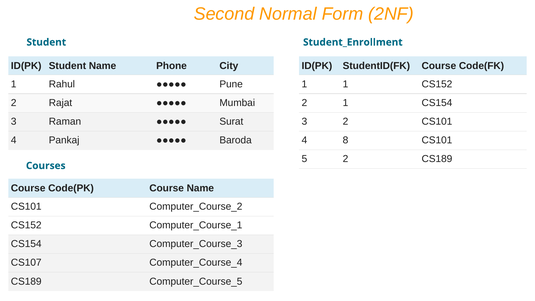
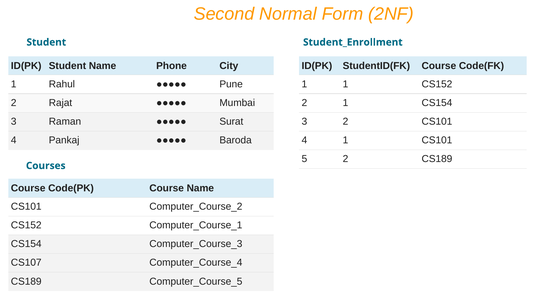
4 8: 8 -> 1 (345, 140)
